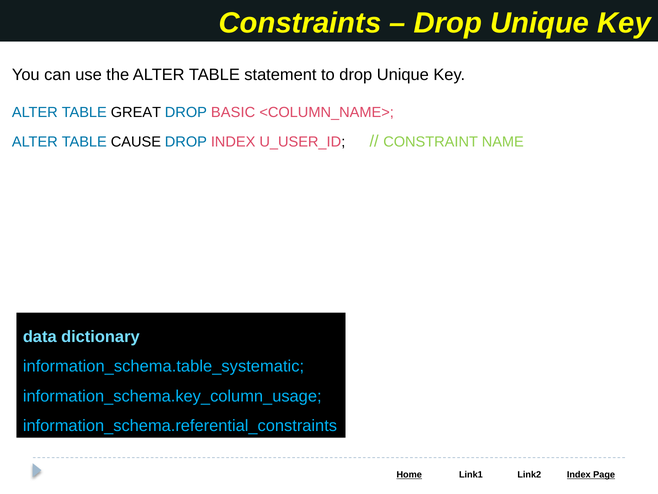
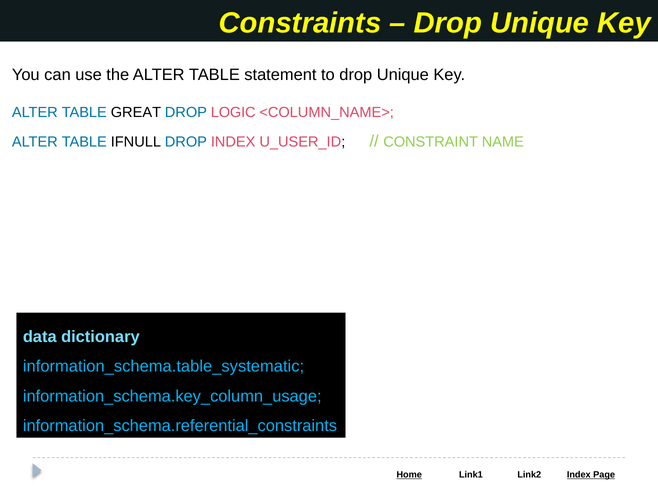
BASIC: BASIC -> LOGIC (233, 112)
CAUSE: CAUSE -> IFNULL (136, 142)
